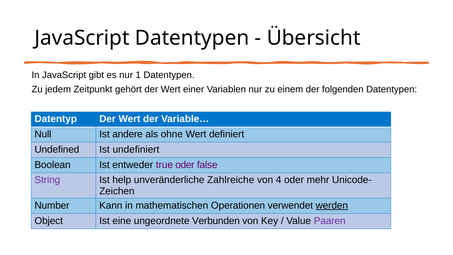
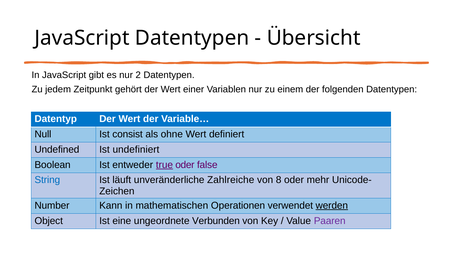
1: 1 -> 2 (138, 75)
andere: andere -> consist (128, 134)
true underline: none -> present (164, 165)
String colour: purple -> blue (47, 180)
help: help -> läuft (122, 180)
4: 4 -> 8 (279, 180)
